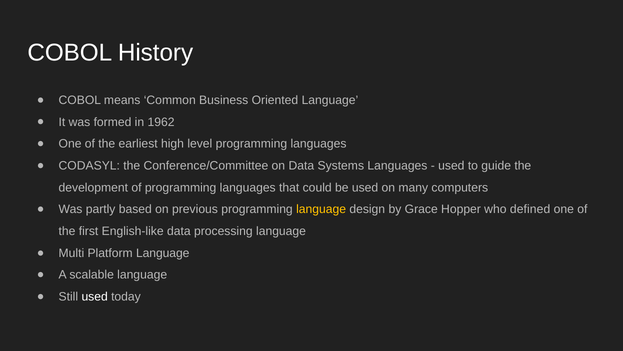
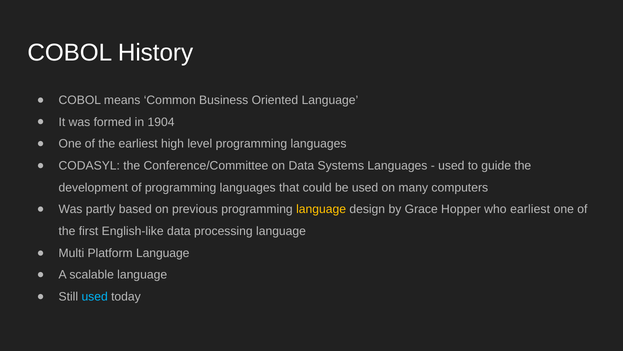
1962: 1962 -> 1904 (161, 122)
who defined: defined -> earliest (530, 209)
used colour: white -> light blue (95, 296)
